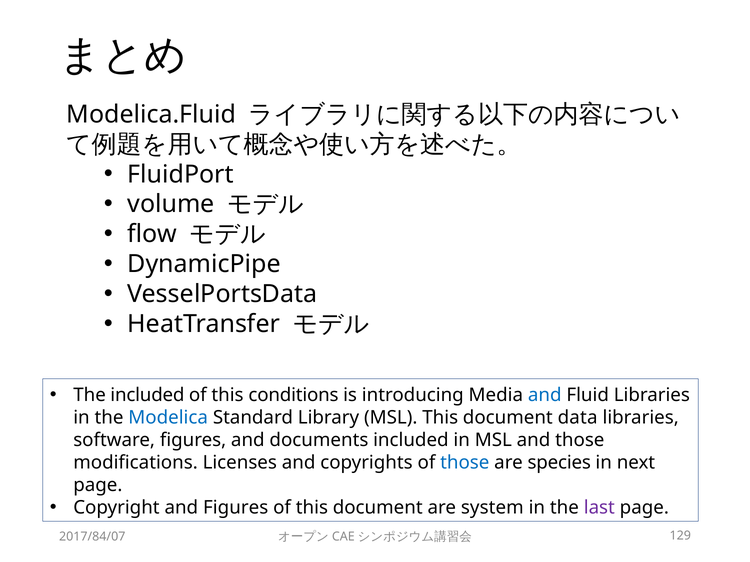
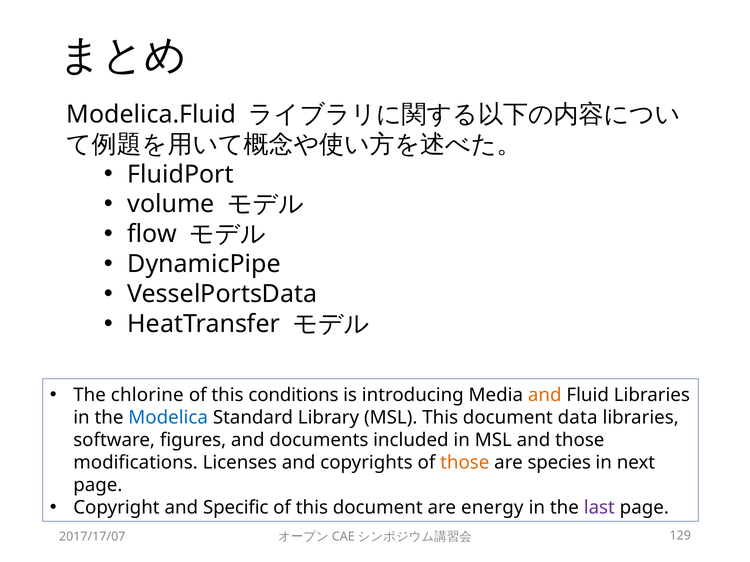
The included: included -> chlorine (147, 396)
and colour: blue -> orange (545, 396)
those colour: blue -> orange (465, 463)
and Figures: Figures -> Specific (236, 508)
system: system -> energy (492, 508)
2017/84/07: 2017/84/07 -> 2017/17/07 (92, 537)
